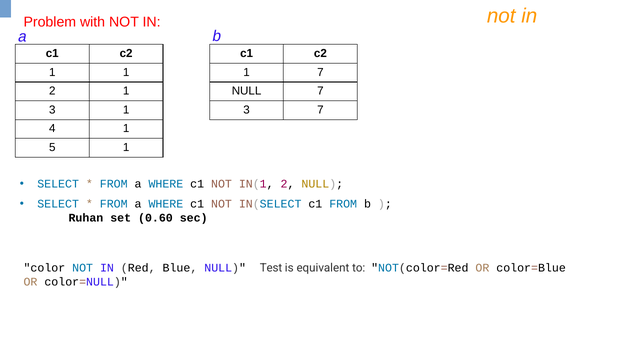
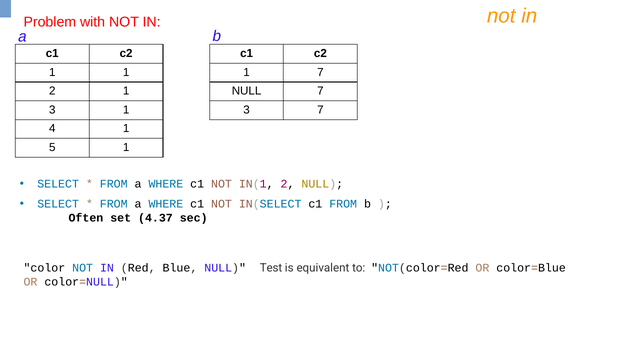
Ruhan: Ruhan -> Often (86, 218)
0.60: 0.60 -> 4.37 (155, 218)
